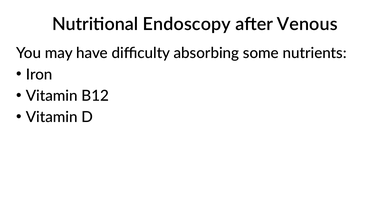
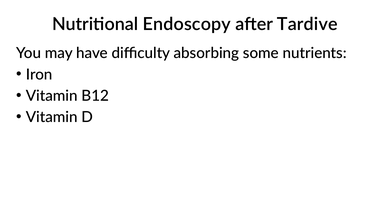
Venous: Venous -> Tardive (307, 24)
